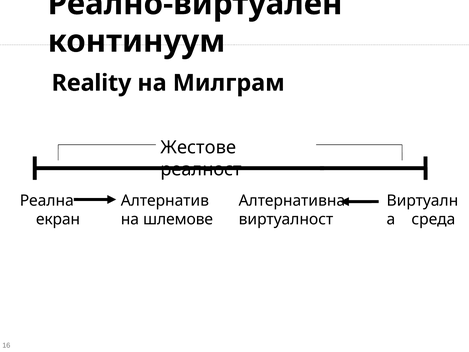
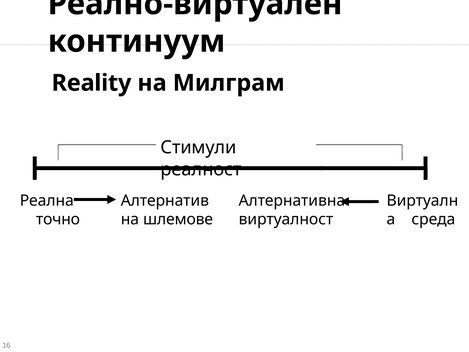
Жестове: Жестове -> Стимули (198, 147)
екран: екран -> точно (58, 219)
